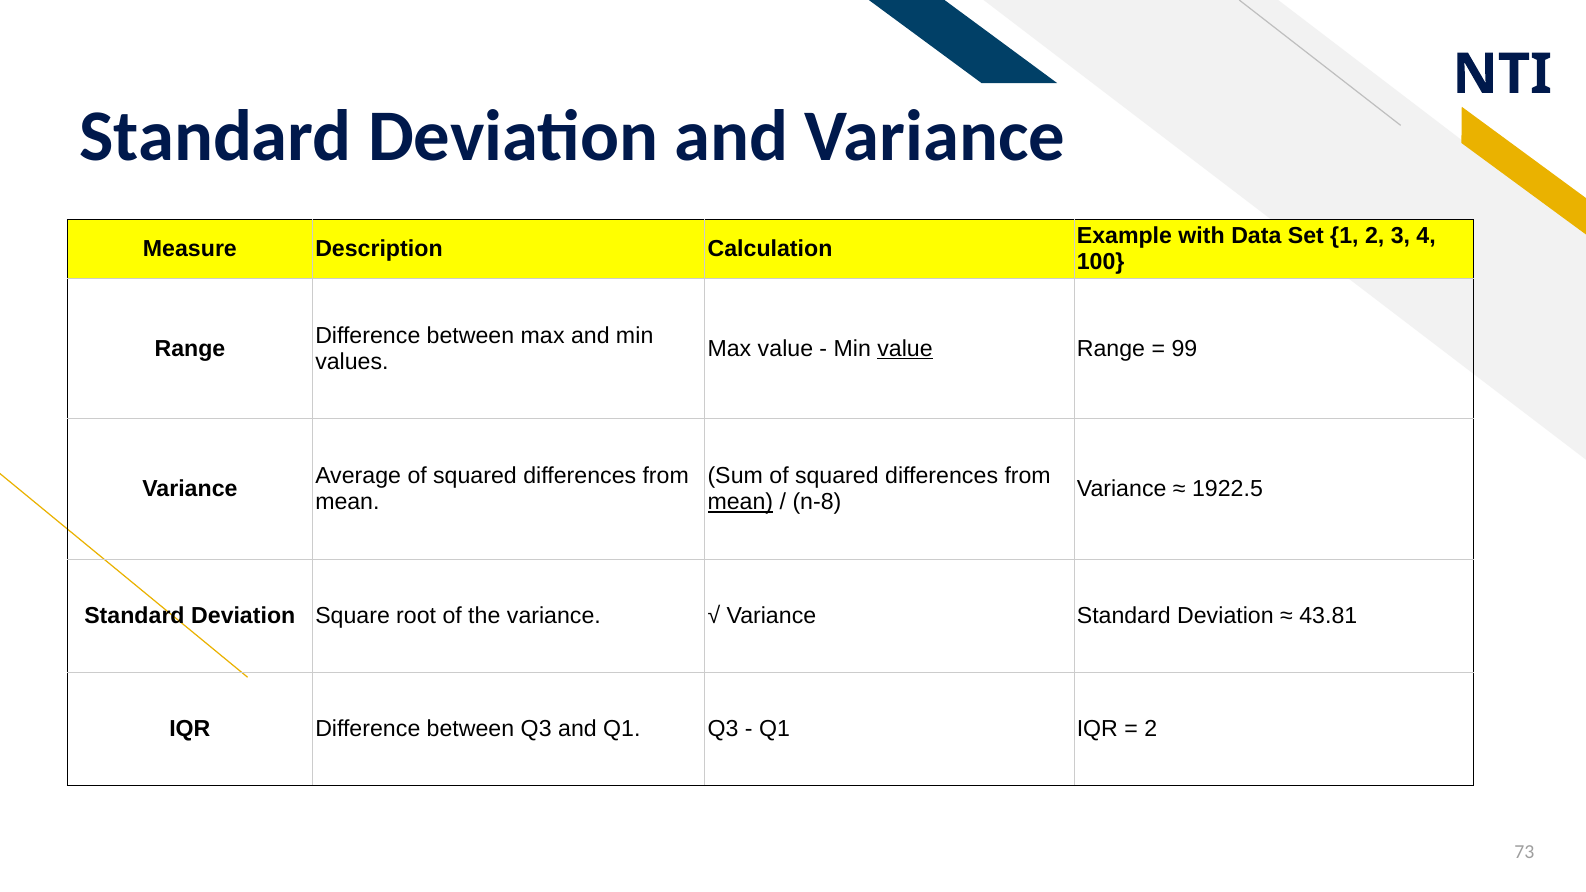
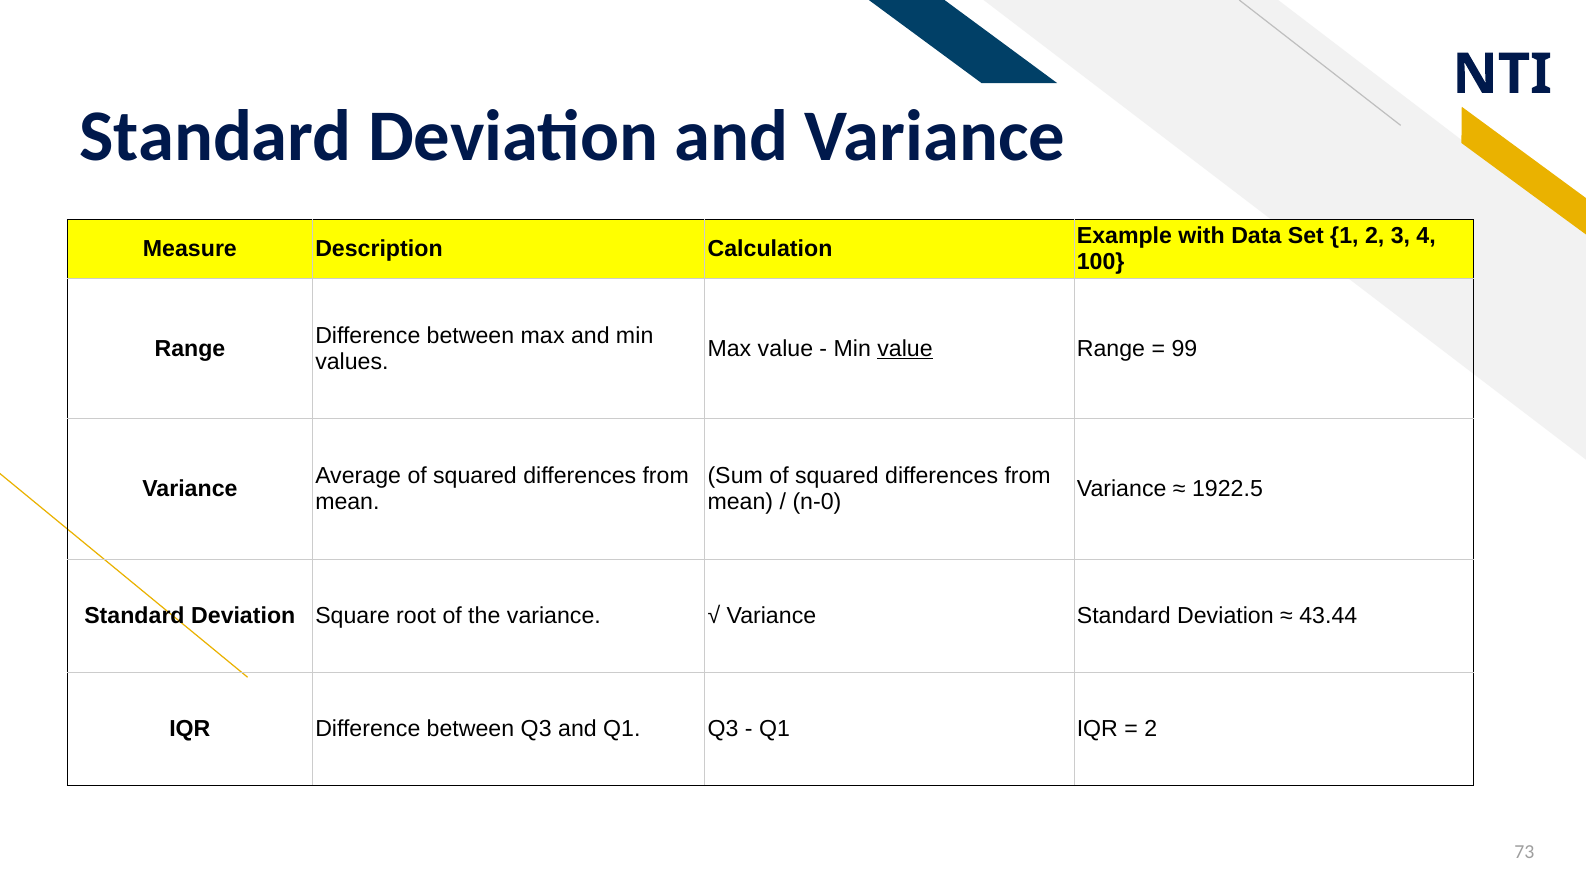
mean underline: present -> none (740, 502)
n-8: n-8 -> n-0 (817, 502)
43.81: 43.81 -> 43.44 (1328, 616)
